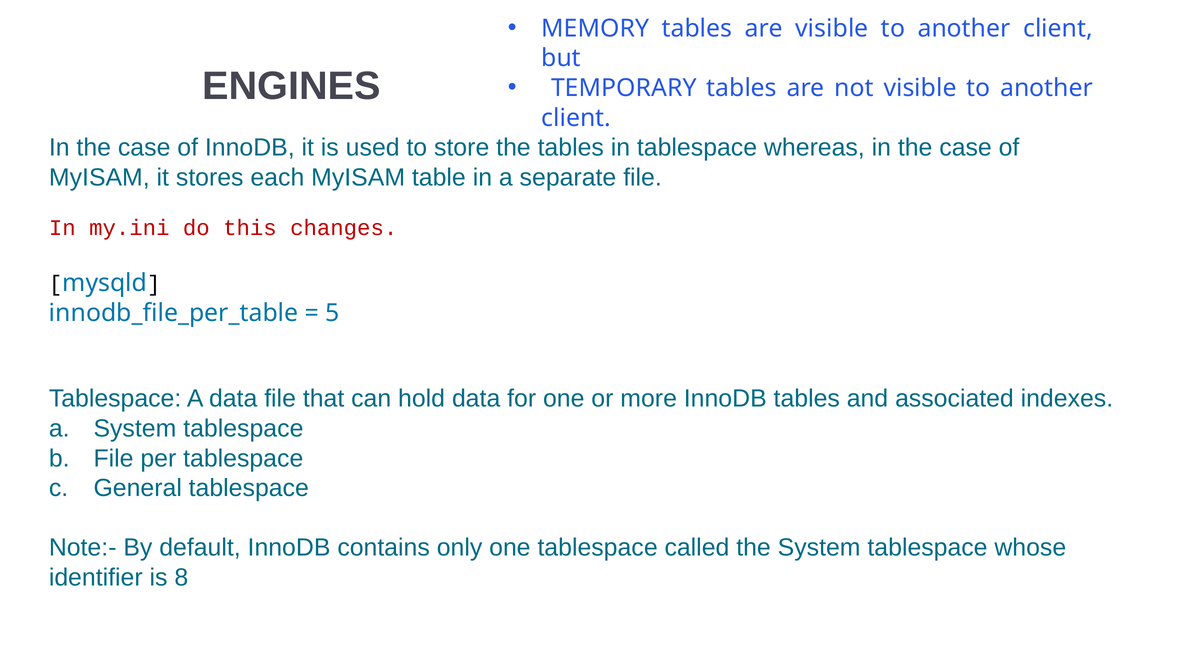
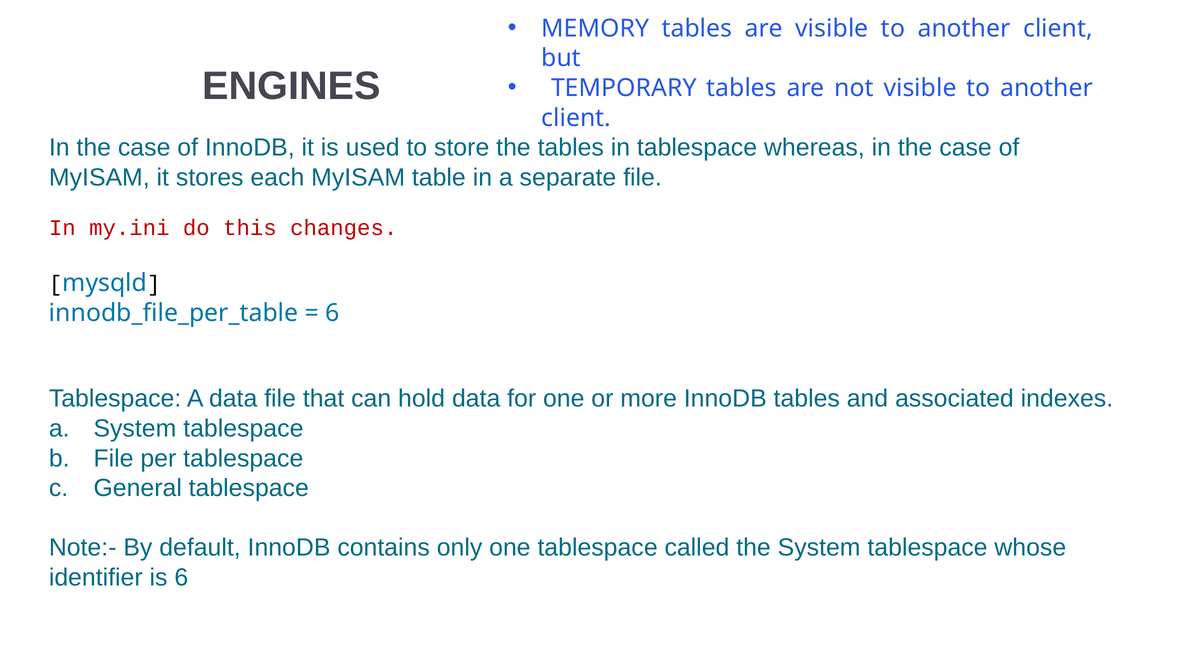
5: 5 -> 6 (332, 313)
is 8: 8 -> 6 (181, 577)
